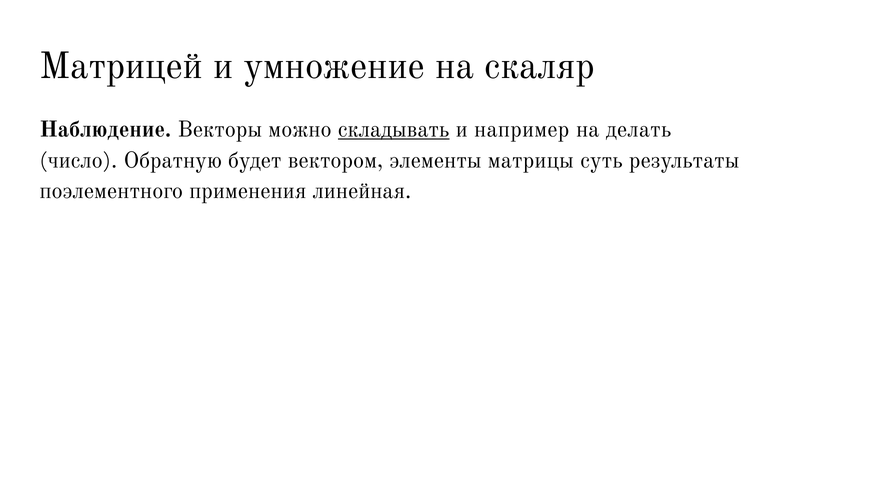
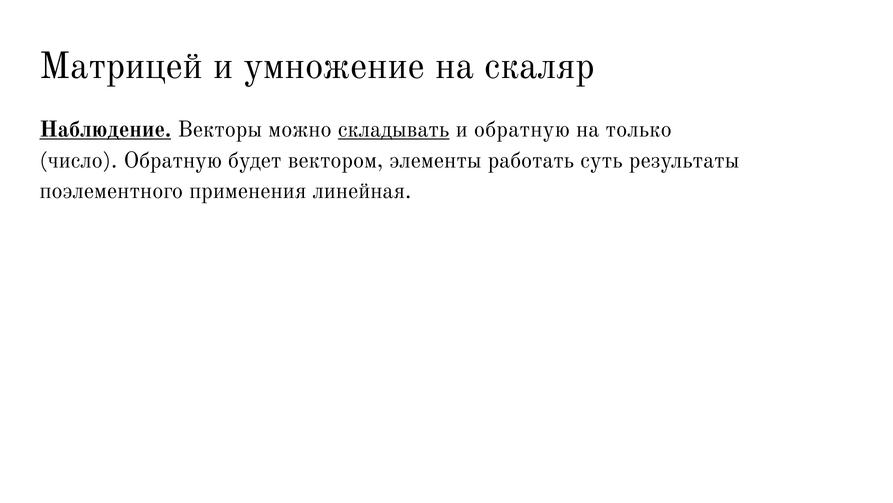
Наблюдение underline: none -> present (105, 129)
и например: например -> обратную (522, 129)
делать: делать -> только (639, 129)
матрицы: матрицы -> работать (531, 160)
